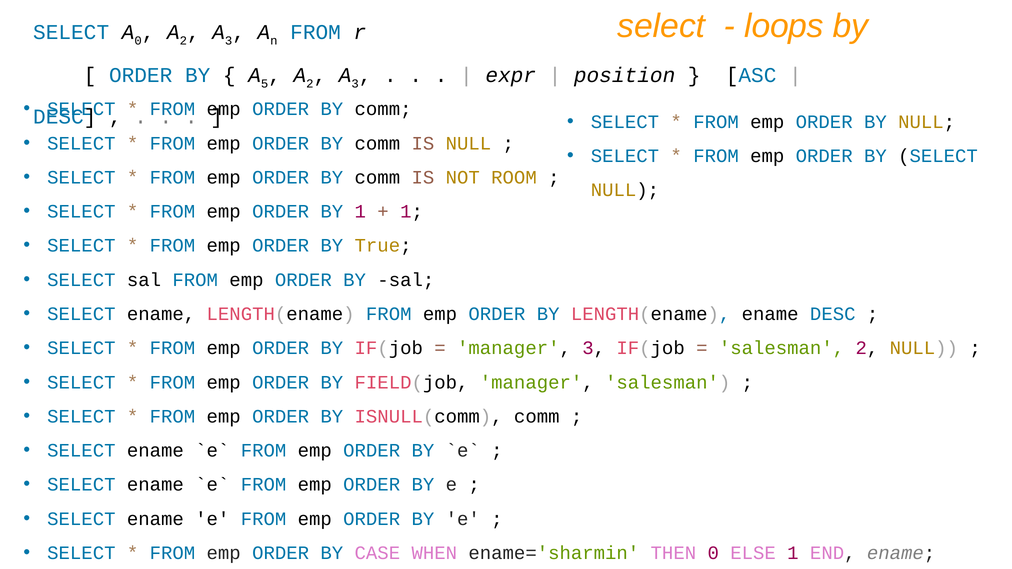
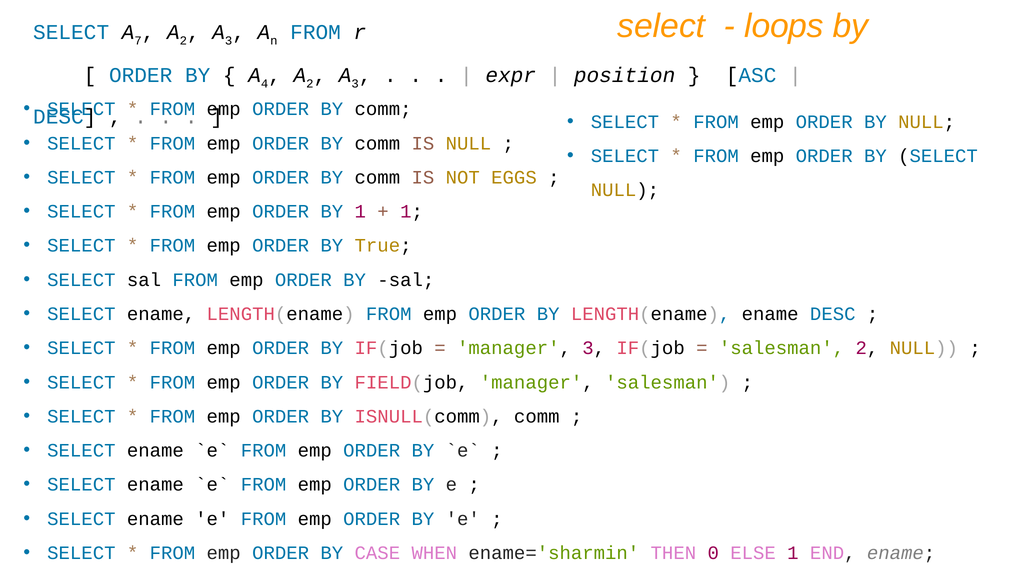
0: 0 -> 7 (138, 41)
5: 5 -> 4 (265, 84)
ROOM: ROOM -> EGGS (514, 178)
